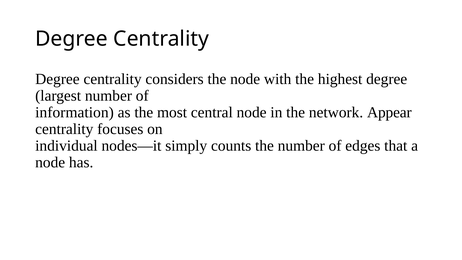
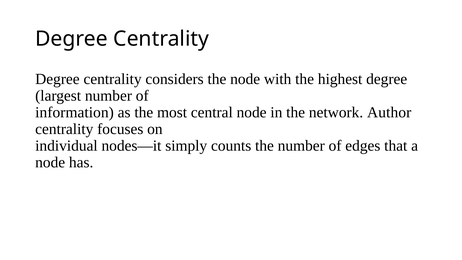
Appear: Appear -> Author (389, 112)
